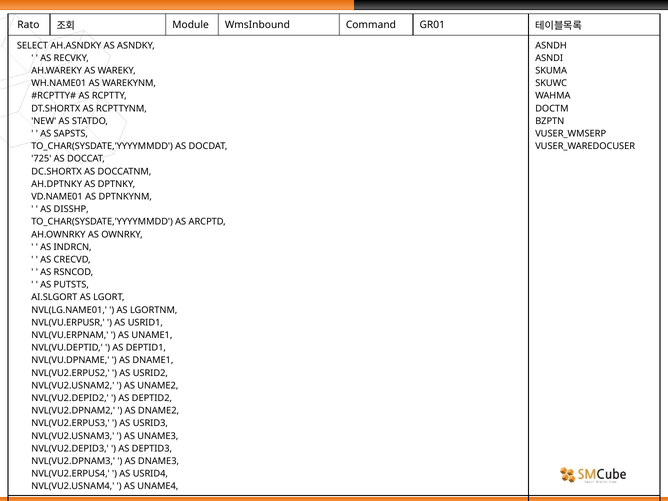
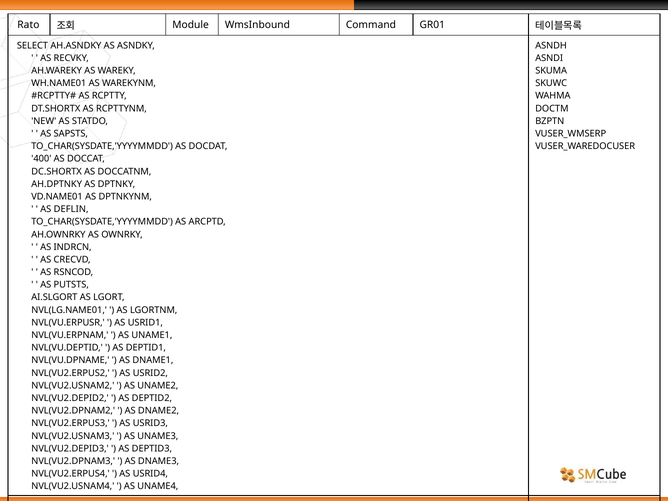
725: 725 -> 400 (41, 159)
DISSHP: DISSHP -> DEFLIN (71, 209)
